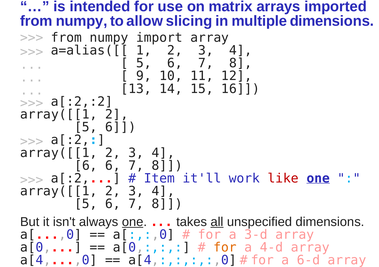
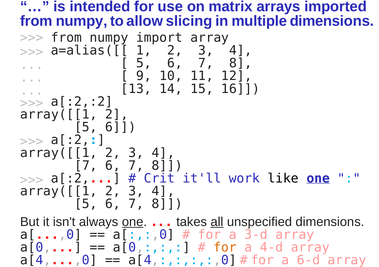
6: 6 -> 7 (86, 166)
Item: Item -> Crit (159, 178)
like colour: red -> black (283, 178)
